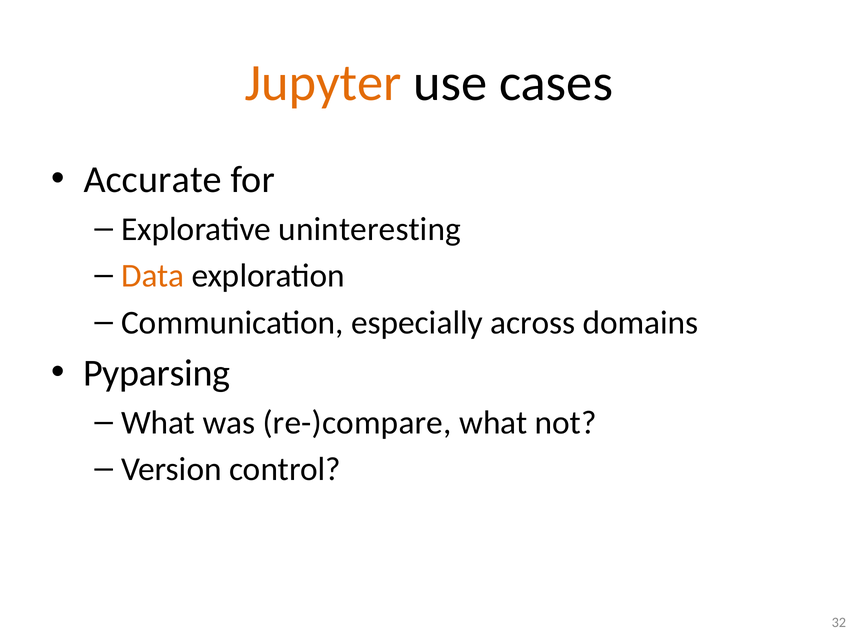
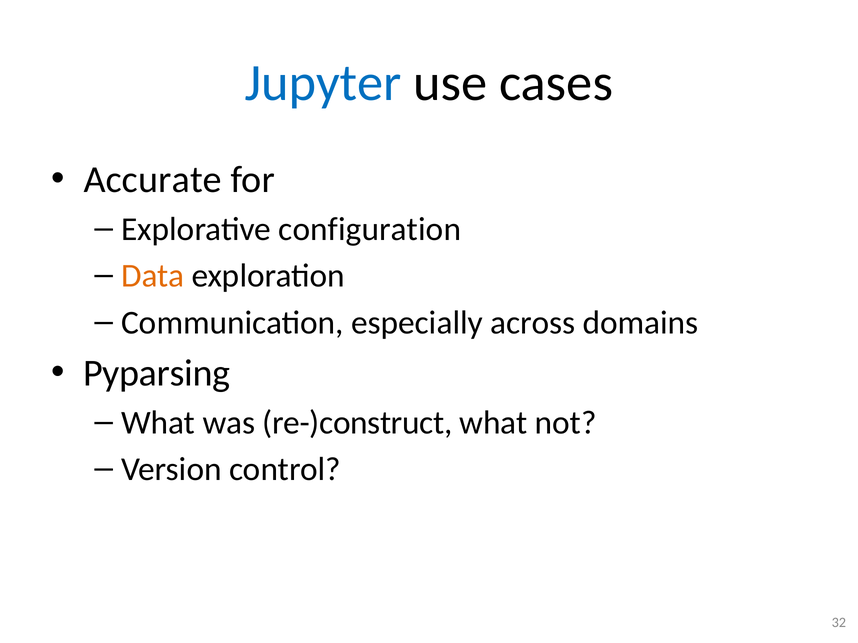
Jupyter colour: orange -> blue (323, 83)
uninteresting: uninteresting -> configuration (370, 229)
re-)compare: re-)compare -> re-)construct (357, 423)
